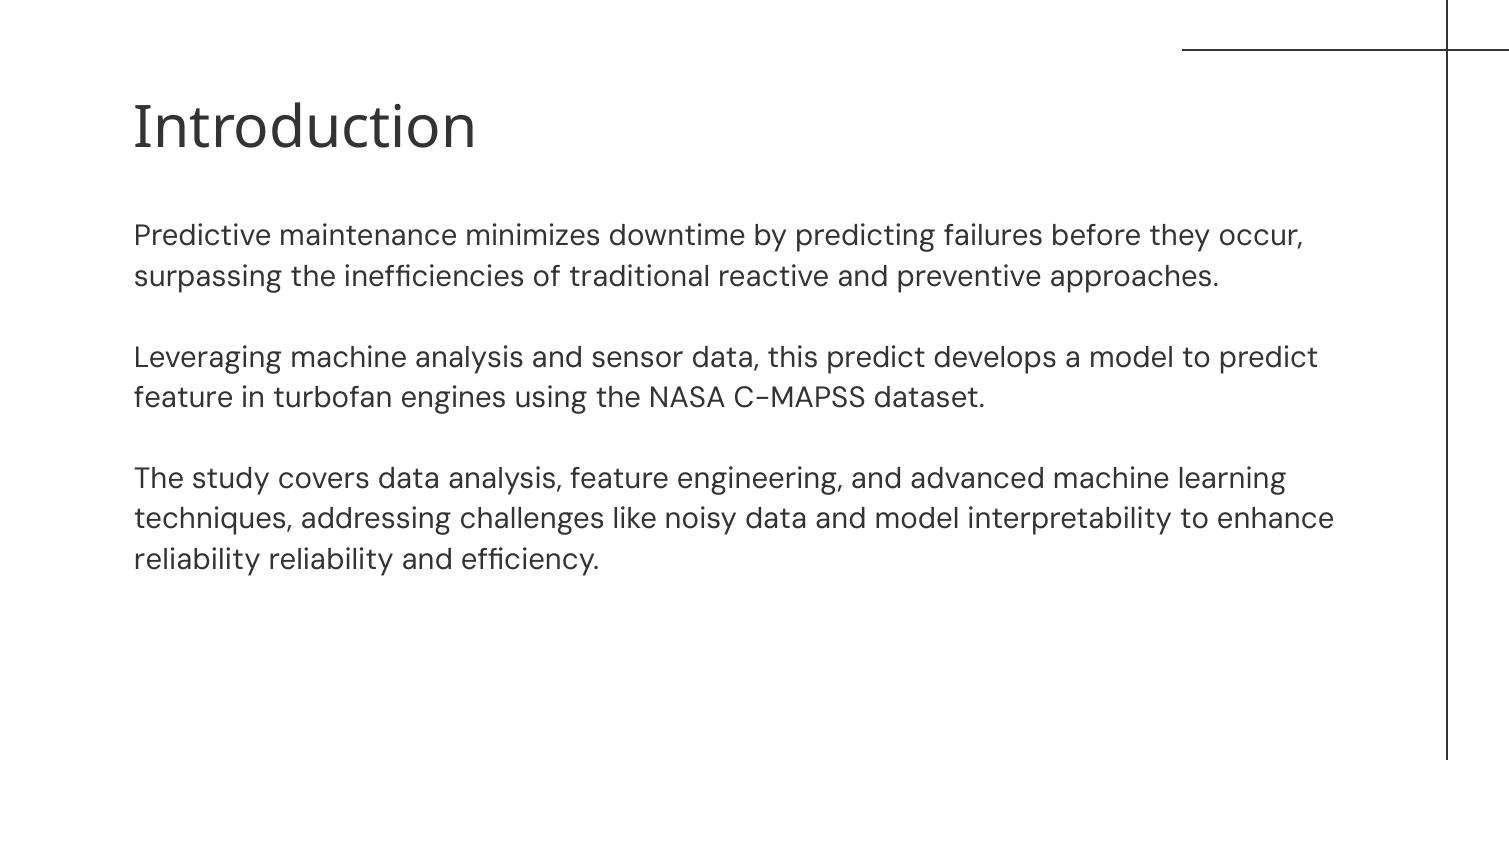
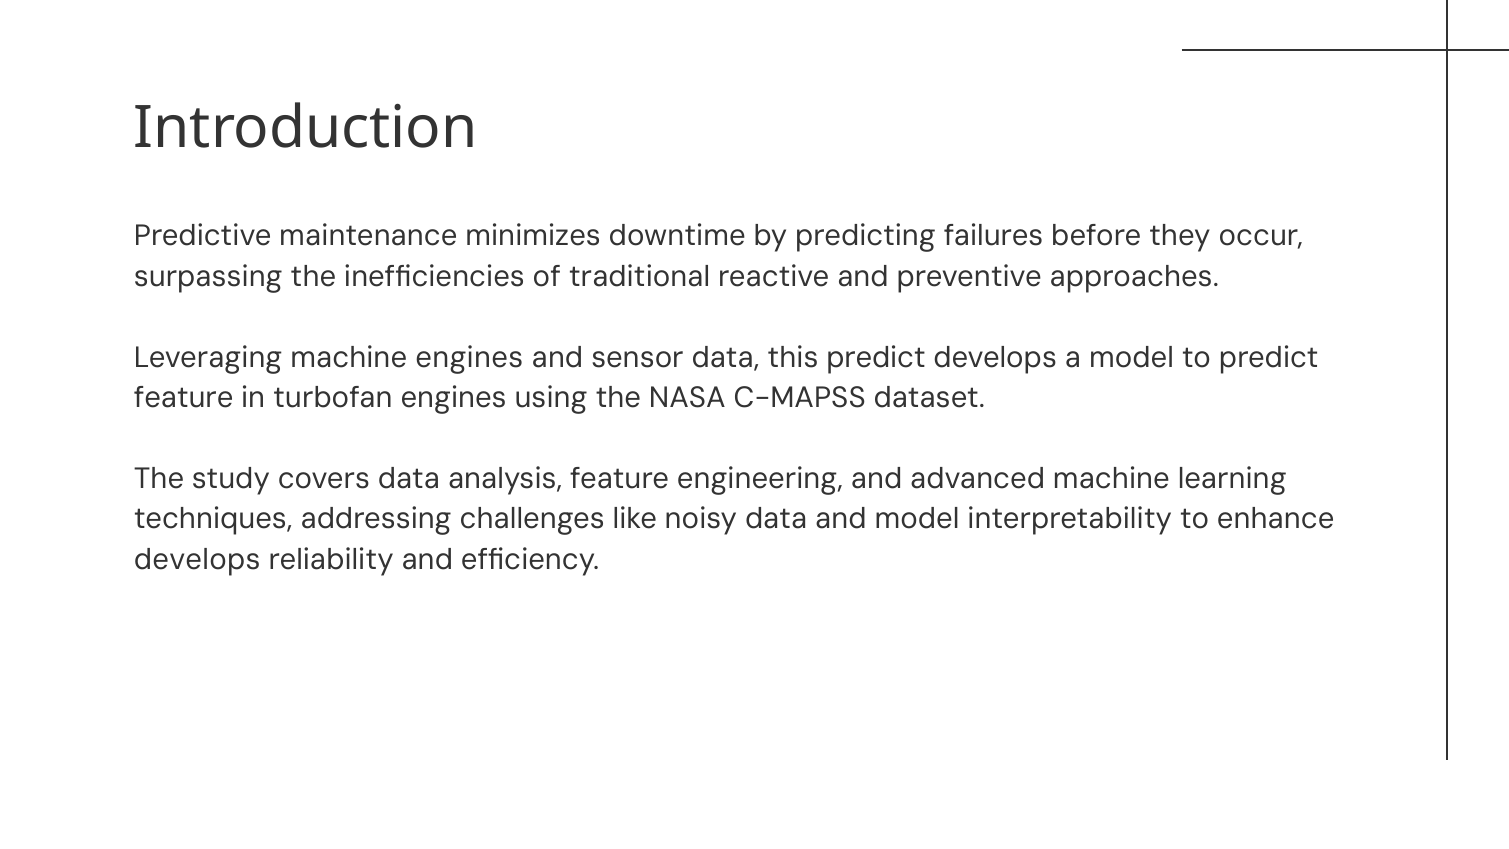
machine analysis: analysis -> engines (469, 357)
reliability: reliability -> develops (197, 560)
